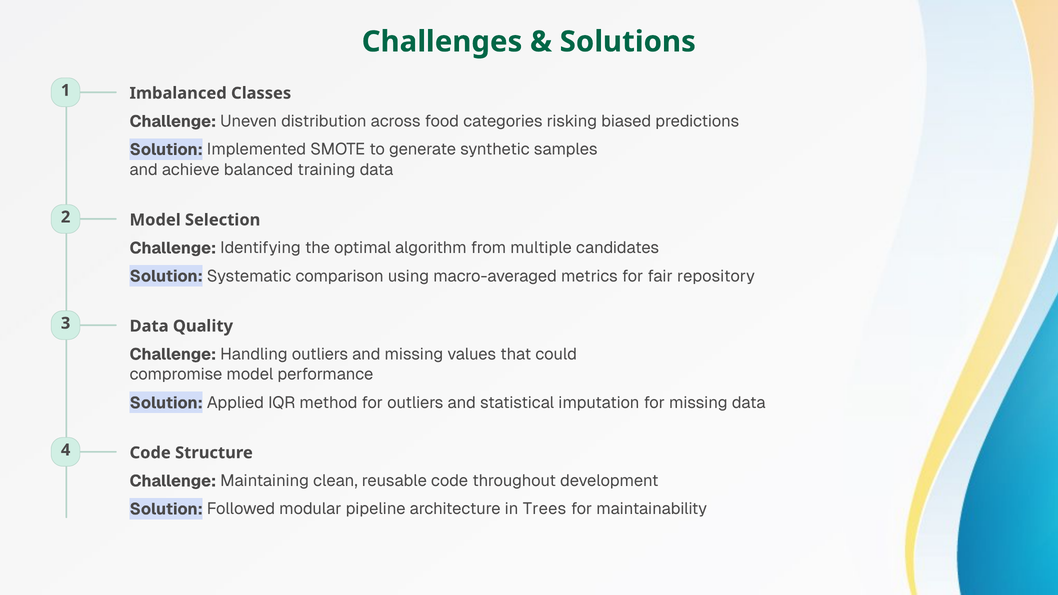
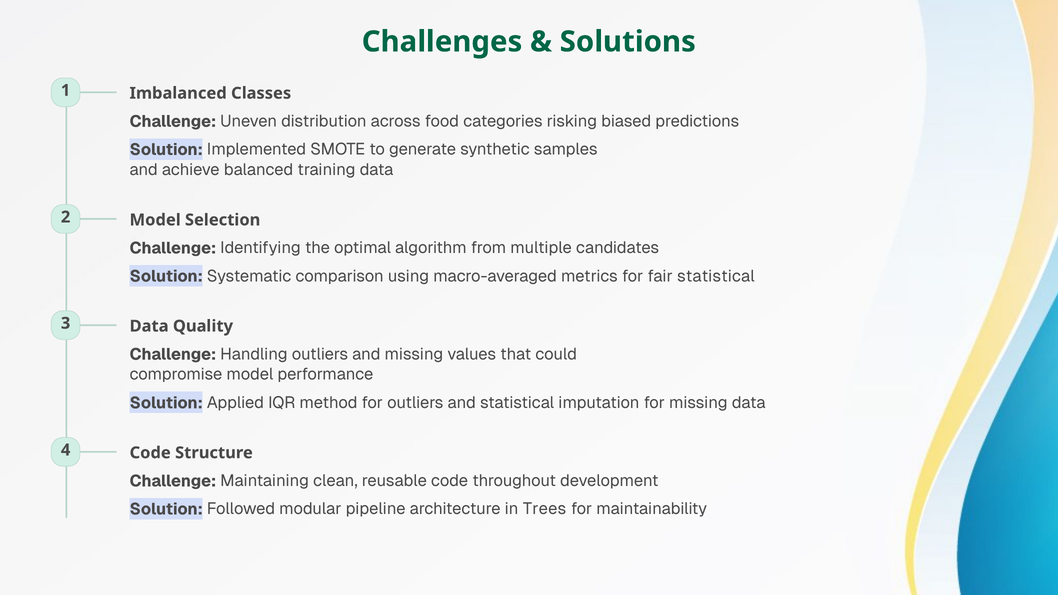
fair repository: repository -> statistical (716, 276)
